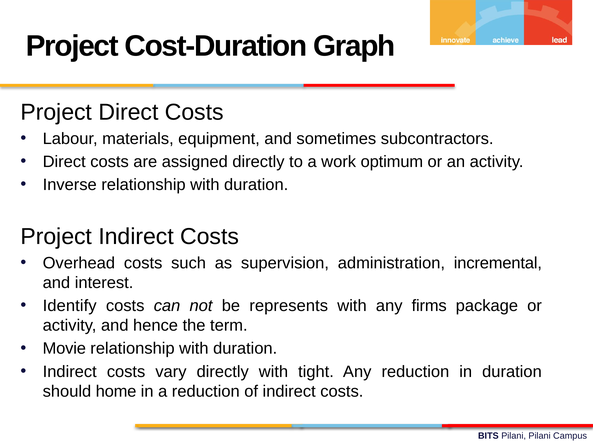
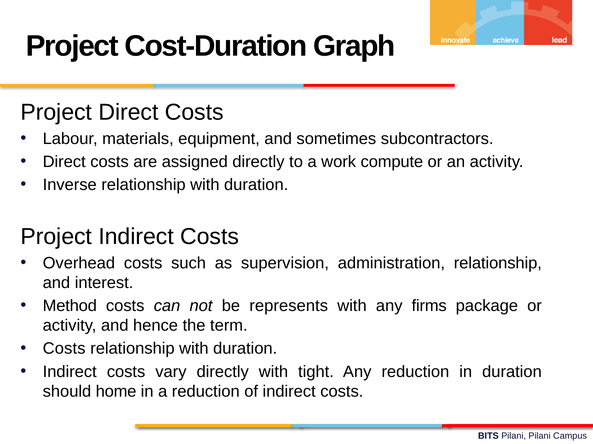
optimum: optimum -> compute (392, 162)
administration incremental: incremental -> relationship (498, 263)
Identify: Identify -> Method (70, 306)
Movie: Movie -> Costs (64, 349)
